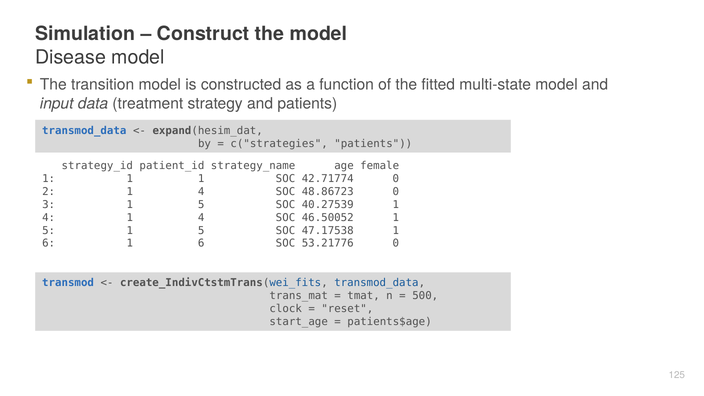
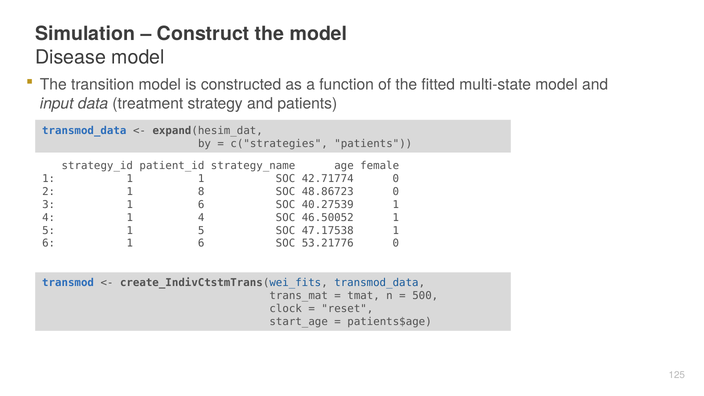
2 1 4: 4 -> 8 (201, 192)
3 1 5: 5 -> 6 (201, 205)
